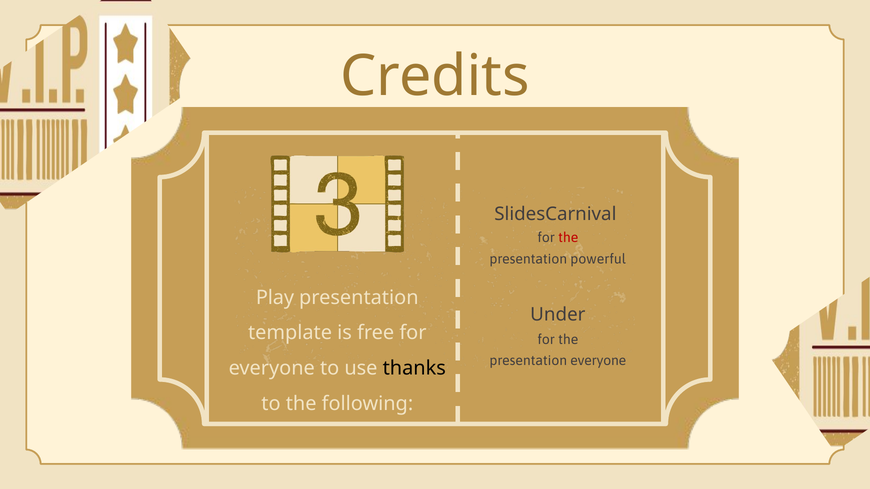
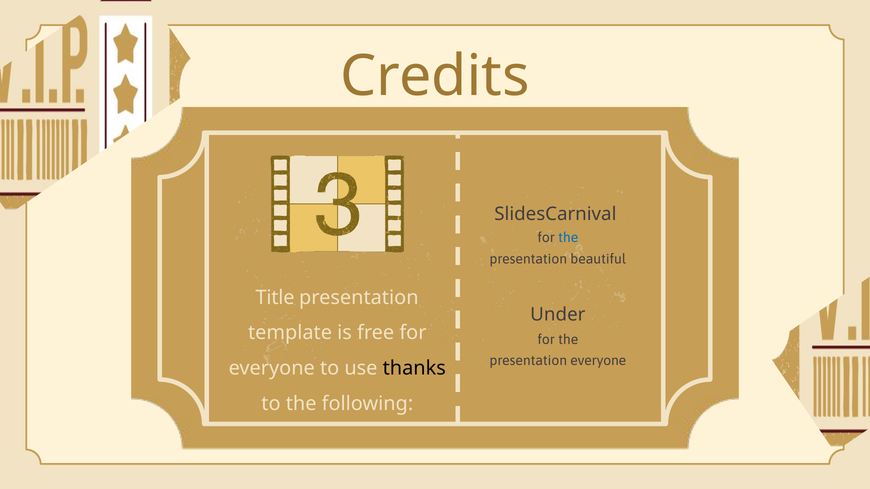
the colour: red -> blue (568, 238)
powerful: powerful -> beautiful (598, 259)
Play: Play -> Title (275, 298)
